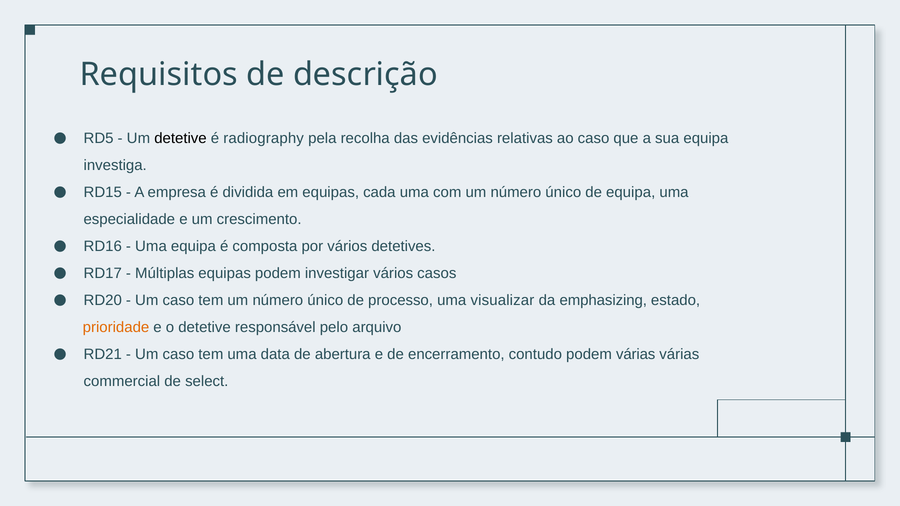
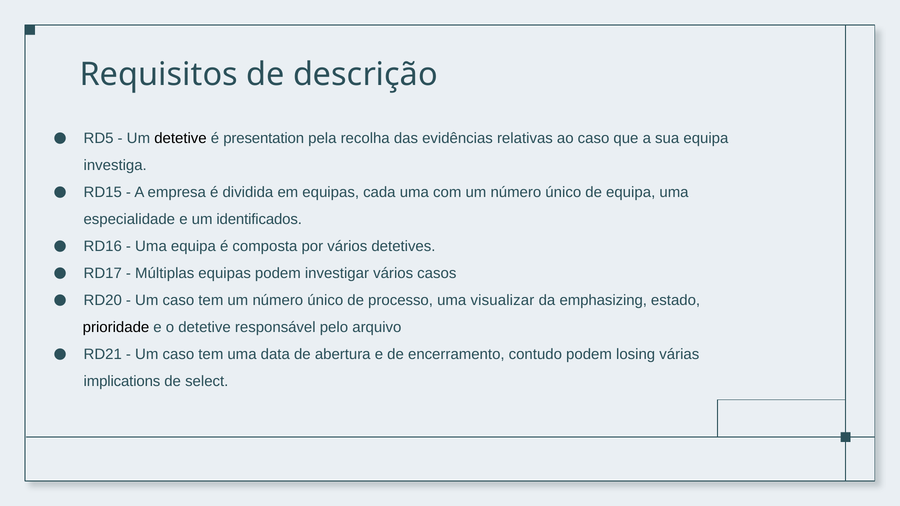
radiography: radiography -> presentation (264, 138)
crescimento: crescimento -> identificados (259, 219)
prioridade colour: orange -> black (116, 327)
podem várias: várias -> losing (636, 354)
commercial: commercial -> implications (122, 381)
